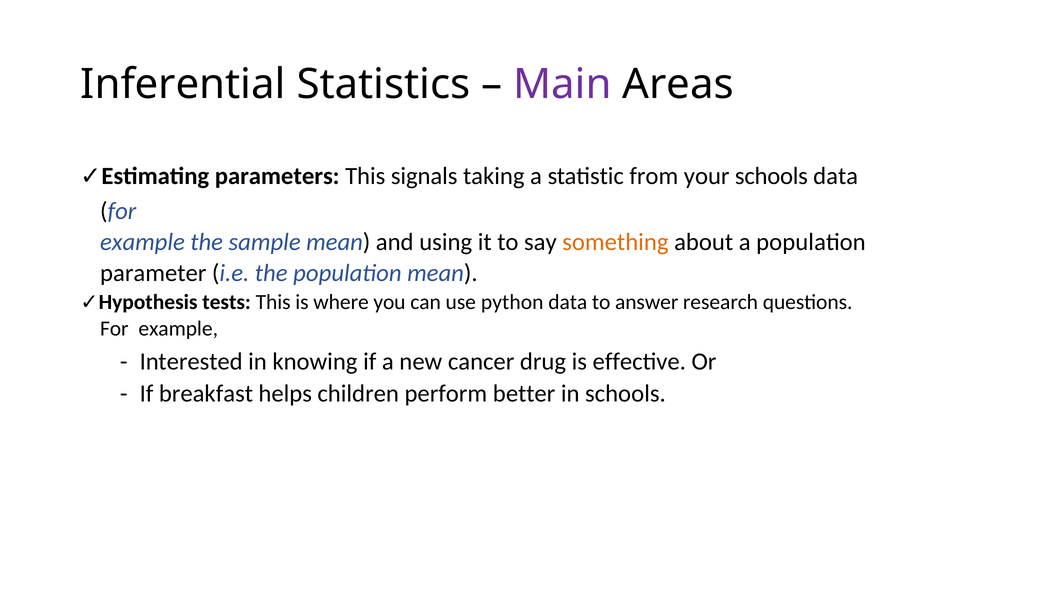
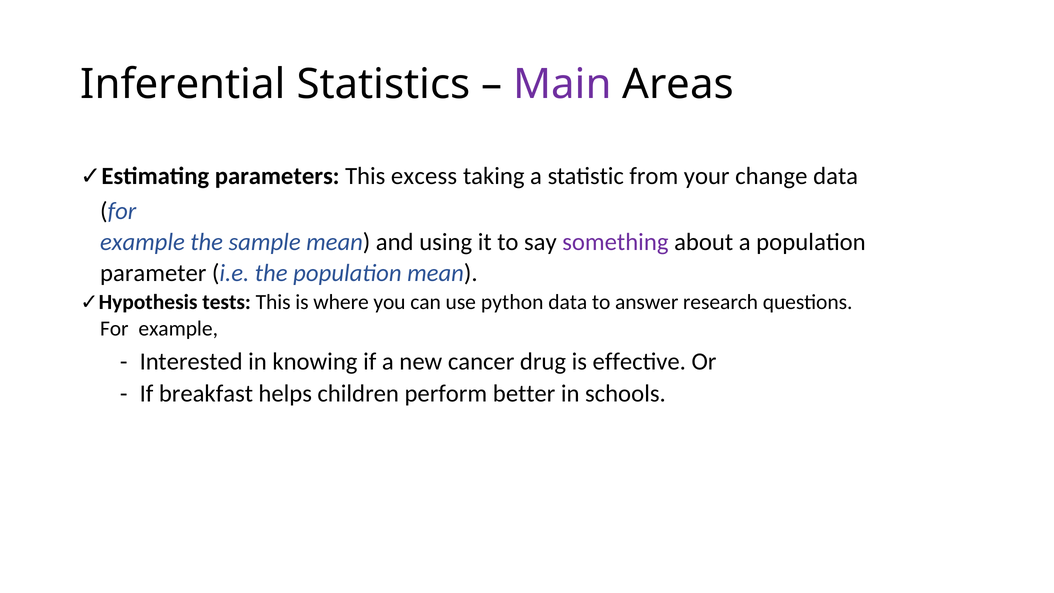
signals: signals -> excess (424, 176)
your schools: schools -> change (771, 176)
something colour: orange -> purple (615, 242)
